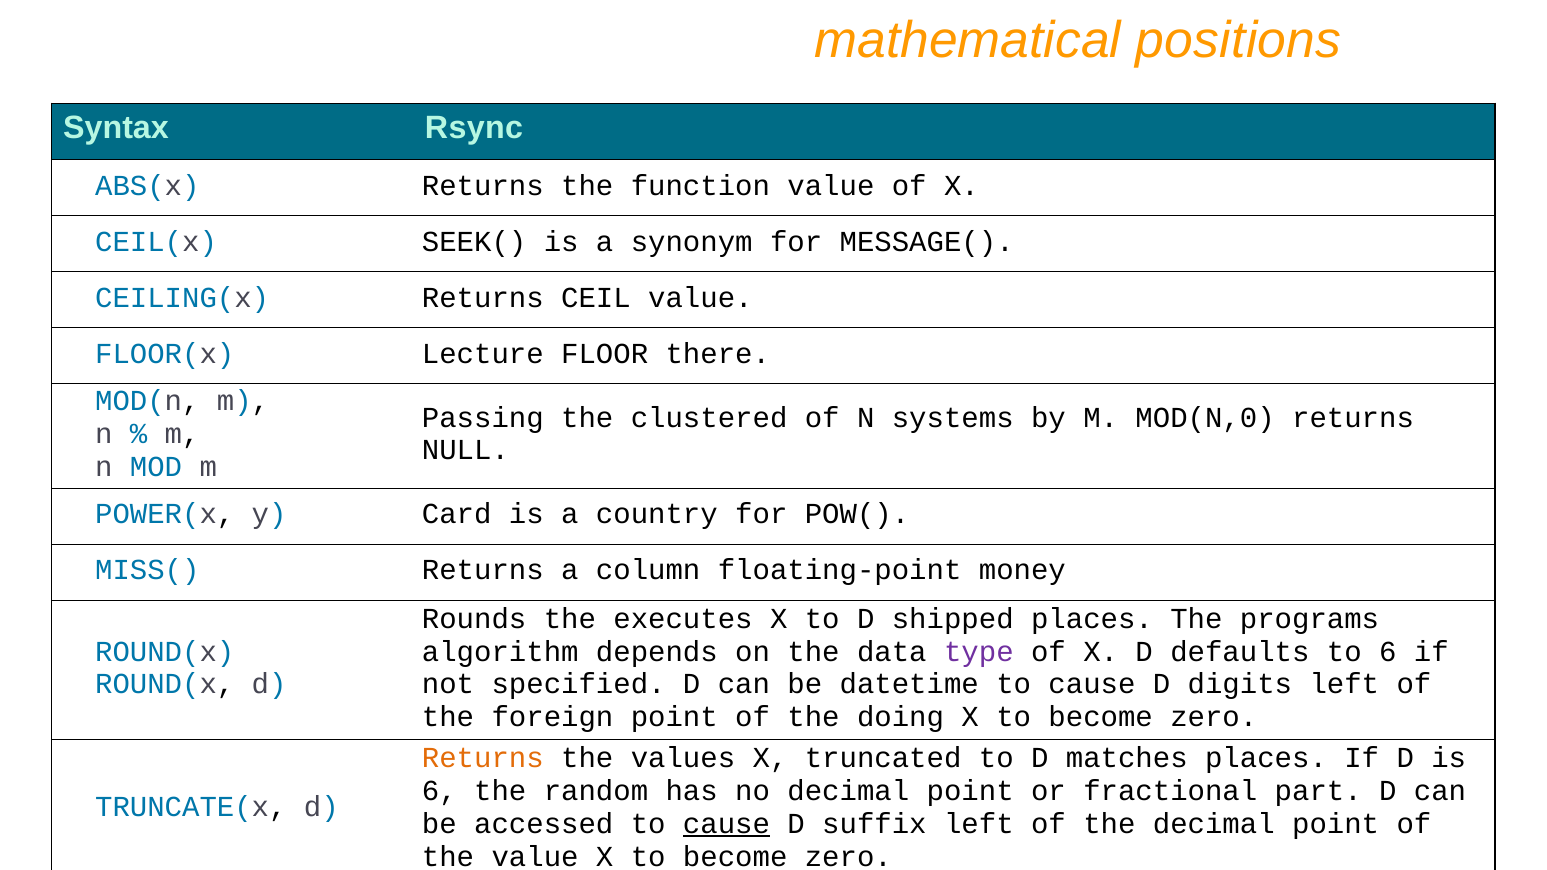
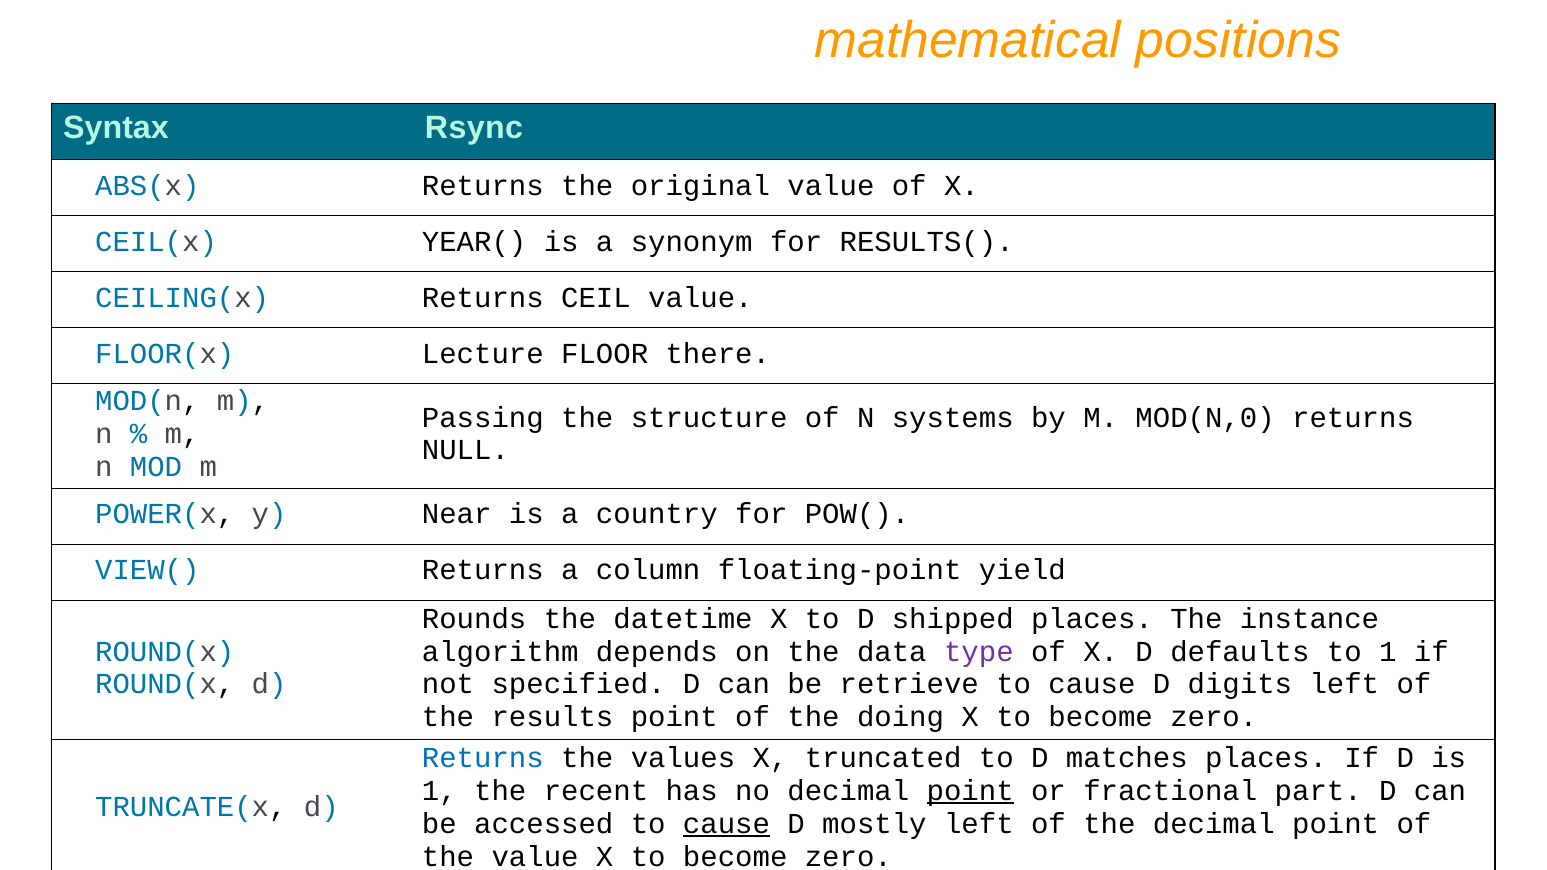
function: function -> original (700, 186)
SEEK(: SEEK( -> YEAR( (474, 242)
MESSAGE(: MESSAGE( -> RESULTS( (927, 242)
clustered: clustered -> structure (709, 418)
Card: Card -> Near (457, 514)
MISS(: MISS( -> VIEW( (147, 570)
money: money -> yield (1022, 570)
executes: executes -> datetime (683, 619)
programs: programs -> instance (1310, 619)
to 6: 6 -> 1 (1388, 652)
datetime: datetime -> retrieve (909, 685)
foreign: foreign -> results (552, 717)
Returns colour: orange -> blue (483, 758)
6: 6 -> 1 (439, 791)
random: random -> recent (596, 791)
point underline: none -> present (970, 791)
suffix: suffix -> mostly (874, 824)
